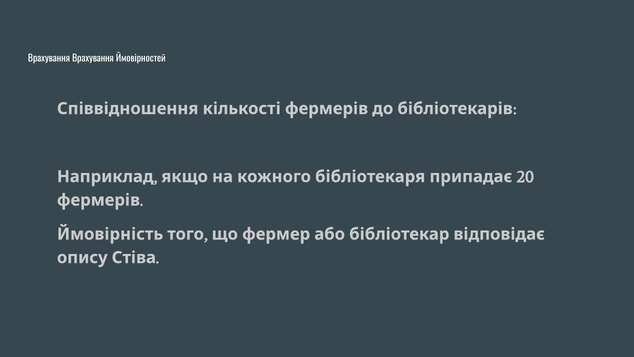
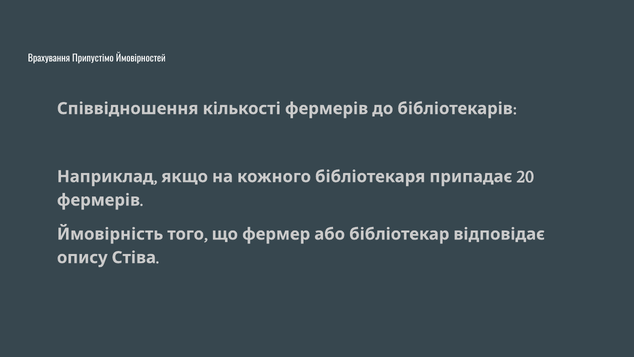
Врахування Врахування: Врахування -> Припустімо (93, 59)
